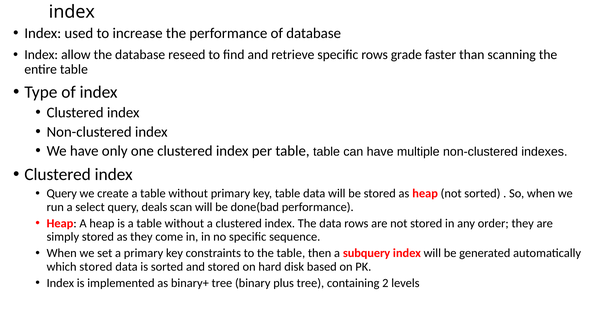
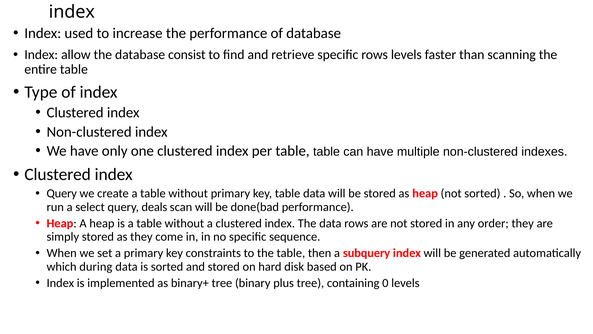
reseed: reseed -> consist (187, 55)
rows grade: grade -> levels (406, 55)
which stored: stored -> during (96, 266)
2: 2 -> 0 (385, 283)
